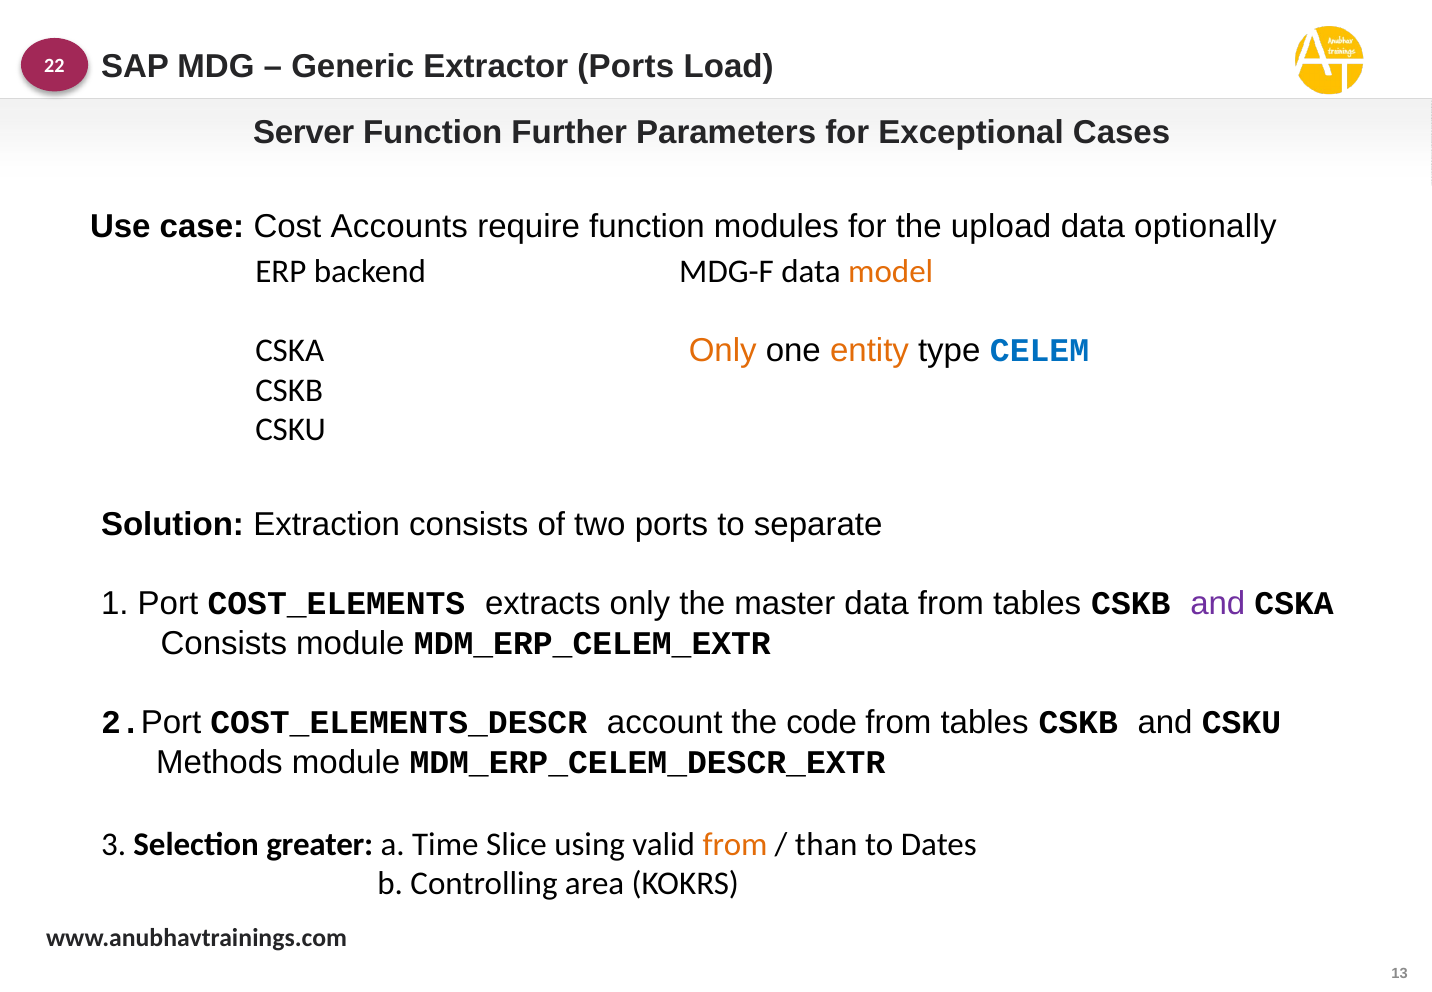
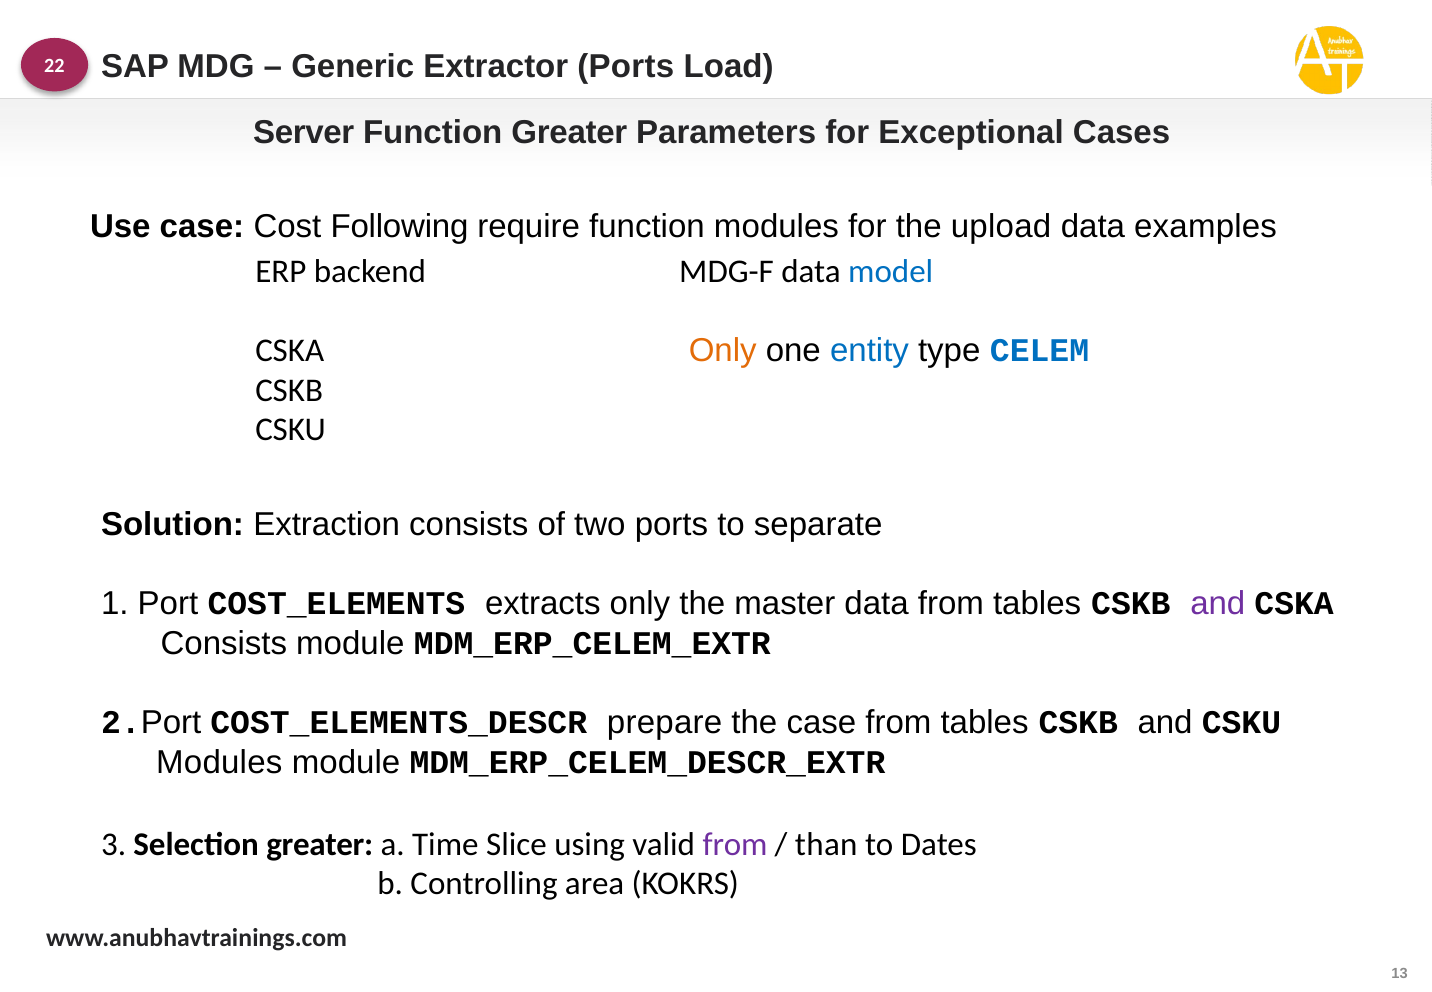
Function Further: Further -> Greater (569, 133)
Accounts: Accounts -> Following (400, 227)
optionally: optionally -> examples (1206, 227)
model colour: orange -> blue (891, 271)
entity colour: orange -> blue (870, 350)
account: account -> prepare (665, 723)
the code: code -> case (821, 723)
Methods: Methods -> Modules (219, 762)
from colour: orange -> purple (735, 844)
